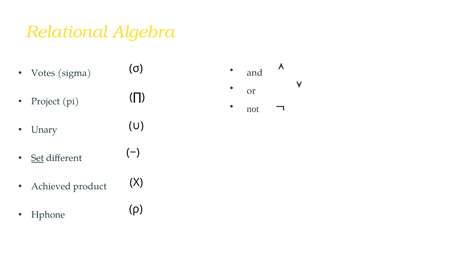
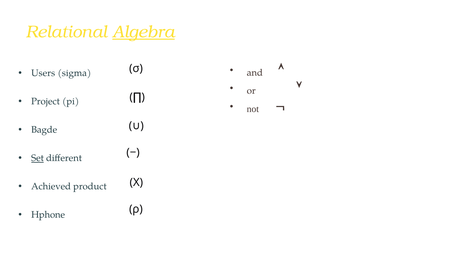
Algebra underline: none -> present (144, 32)
Votes: Votes -> Users (43, 73)
Unary: Unary -> Bagde (44, 130)
